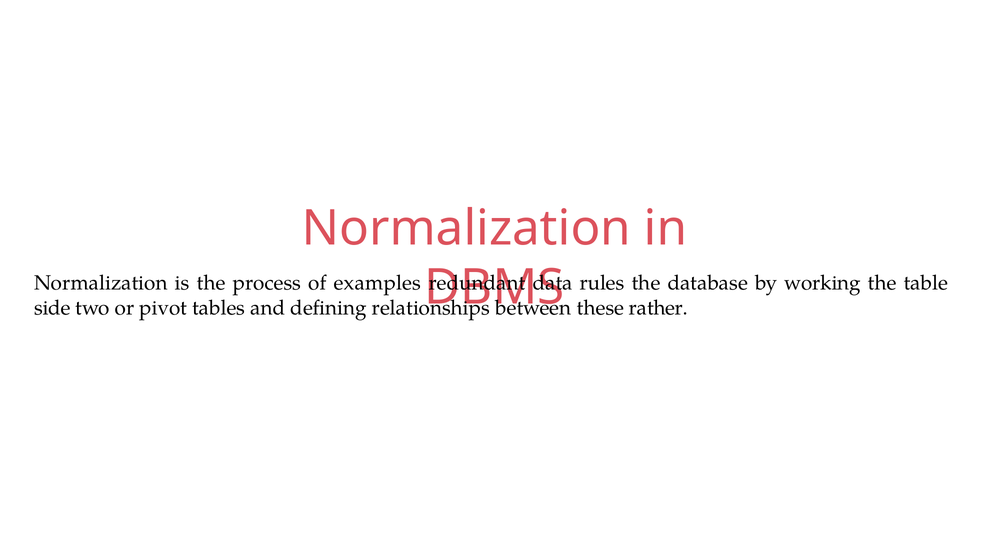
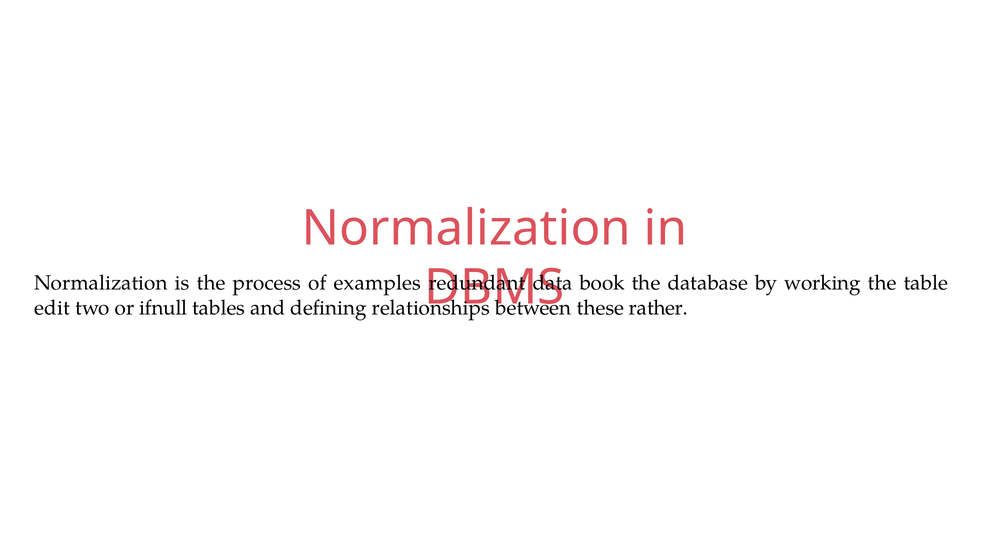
rules: rules -> book (602, 283)
side: side -> edit (52, 308)
pivot: pivot -> ifnull (163, 308)
